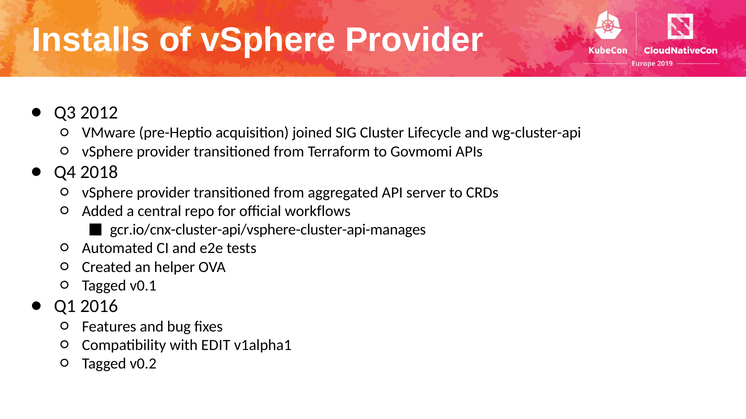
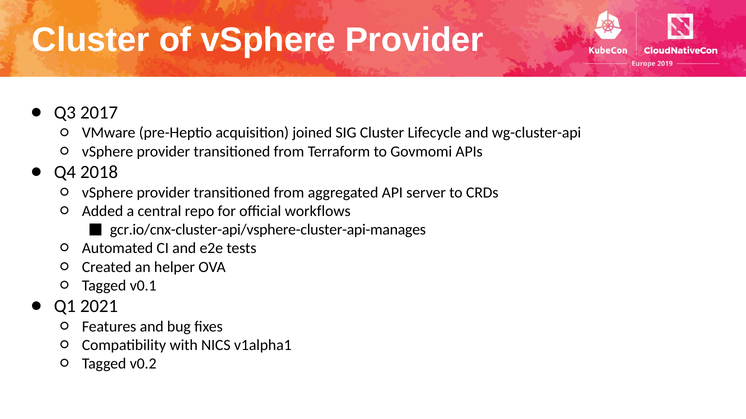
Installs: Installs -> Cluster (91, 40)
2012: 2012 -> 2017 (99, 113)
2016: 2016 -> 2021 (99, 307)
EDIT: EDIT -> NICS (216, 346)
